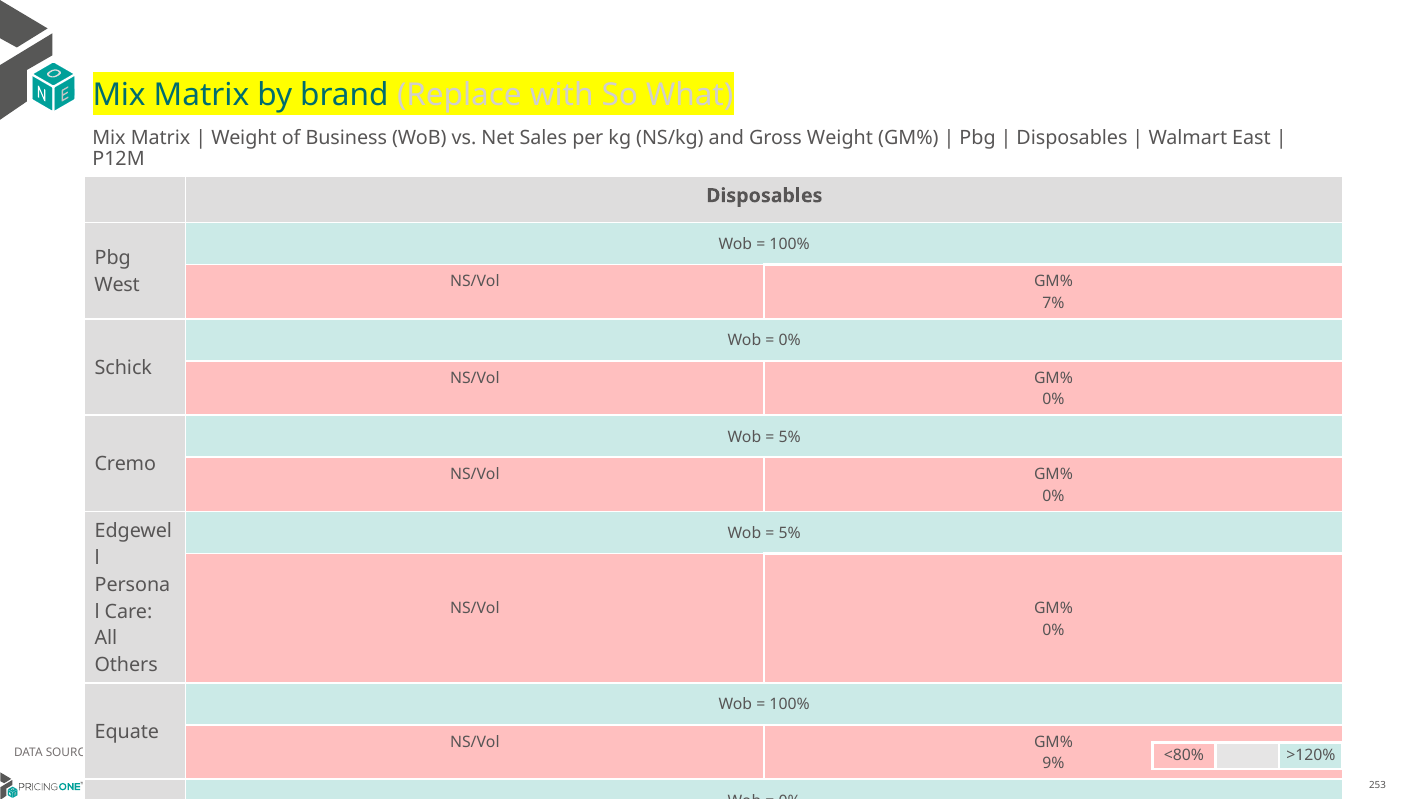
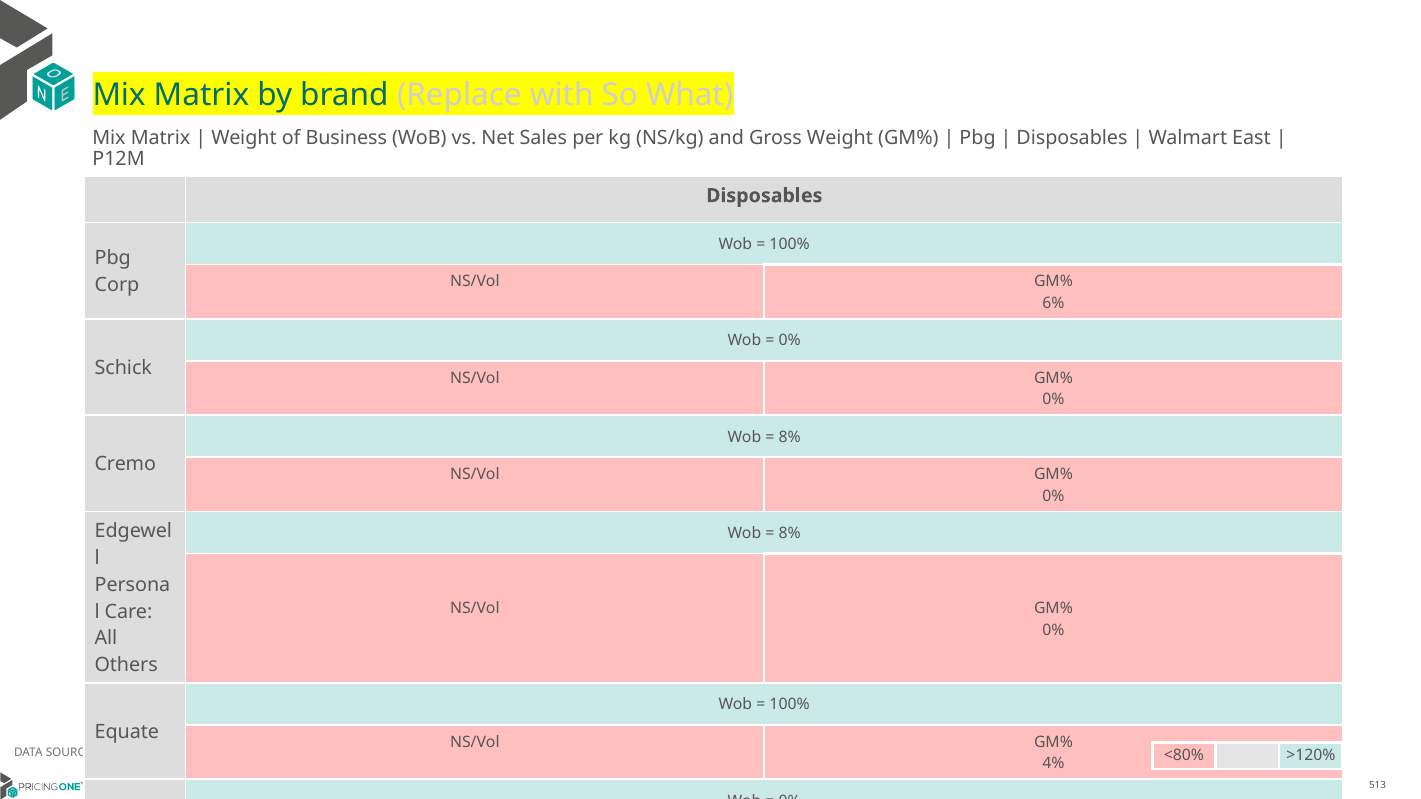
West: West -> Corp (117, 285)
7%: 7% -> 6% (1054, 304)
5%: 5% -> 8% (790, 437)
5%: 5% -> 8% (790, 534)
9%: 9% -> 4% (1054, 764)
253: 253 -> 513 (1377, 786)
